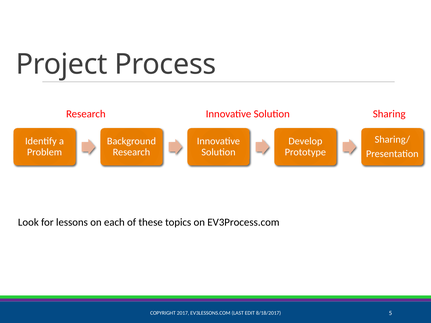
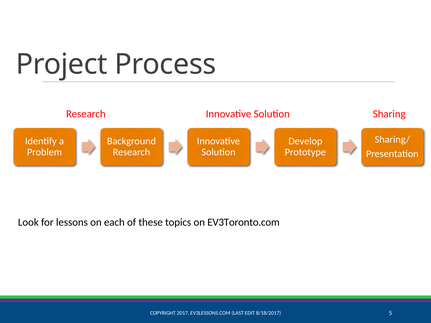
EV3Process.com: EV3Process.com -> EV3Toronto.com (244, 222)
